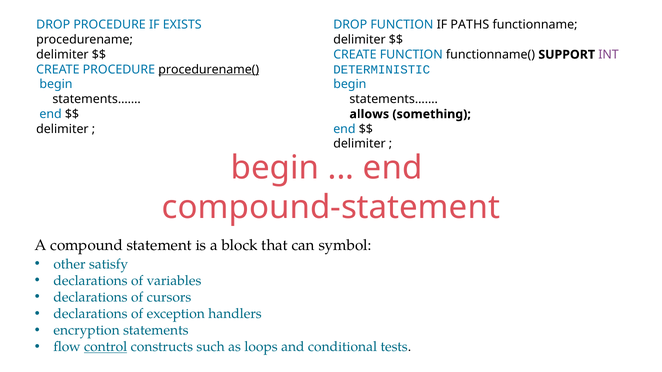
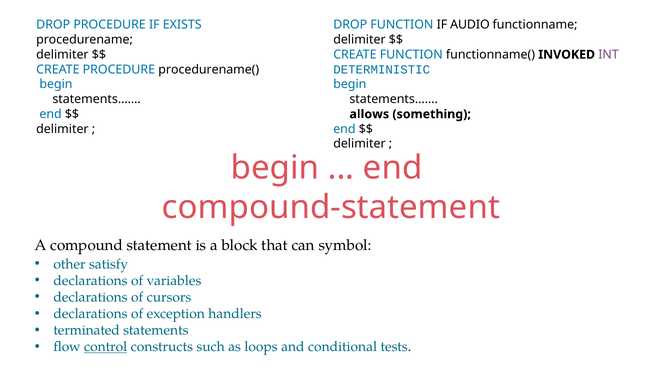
PATHS: PATHS -> AUDIO (470, 25)
SUPPORT: SUPPORT -> INVOKED (567, 55)
procedurename( underline: present -> none (209, 70)
encryption: encryption -> terminated (87, 331)
